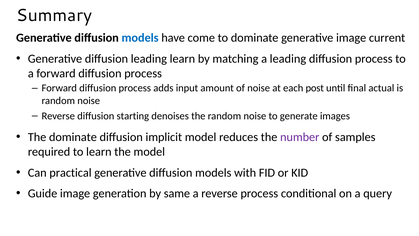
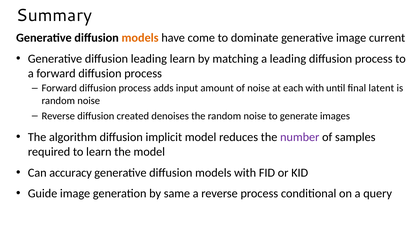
models colour: blue -> orange (140, 38)
each post: post -> with (315, 88)
actual: actual -> latent (381, 88)
starting: starting -> created (133, 116)
The dominate: dominate -> algorithm (73, 137)
practical: practical -> accuracy (71, 172)
